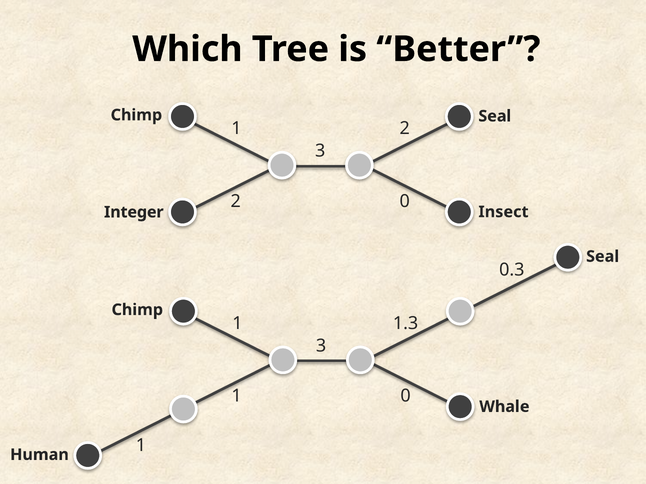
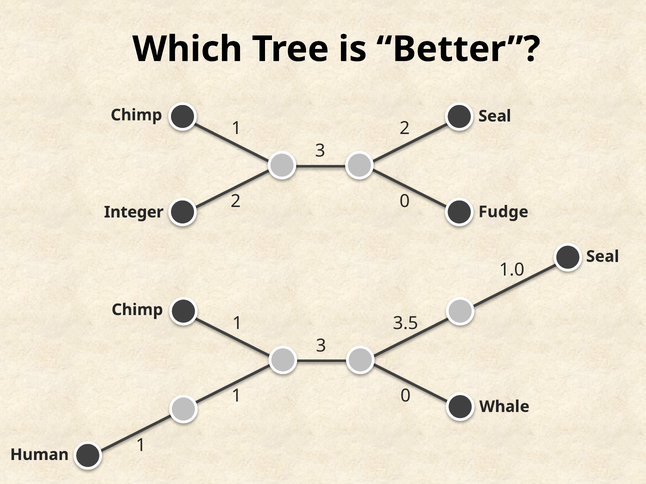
Insect: Insect -> Fudge (503, 212)
0.3: 0.3 -> 1.0 (512, 270)
1.3: 1.3 -> 3.5 (406, 324)
